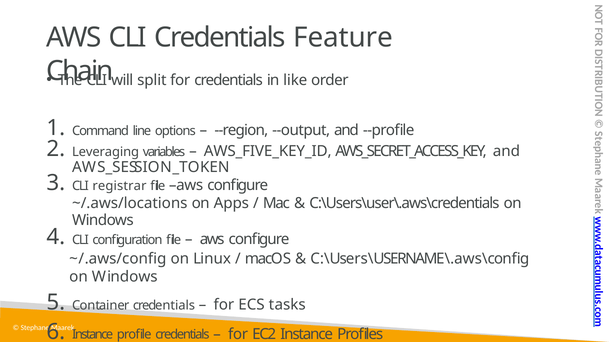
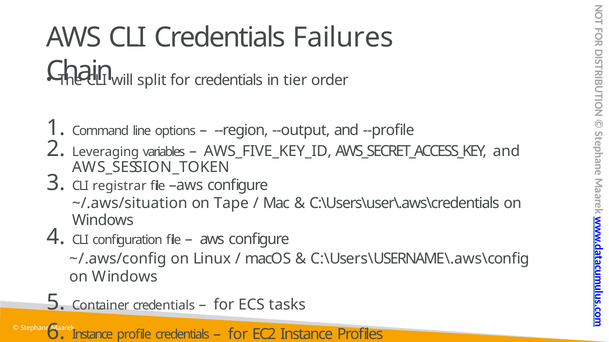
Feature: Feature -> Failures (343, 38)
like: like -> tier (295, 80)
~/.aws/locations: ~/.aws/locations -> ~/.aws/situation (130, 204)
Apps: Apps -> Tape (231, 204)
